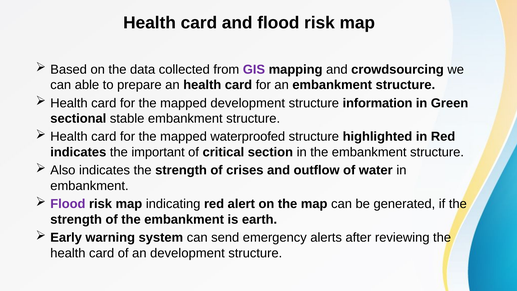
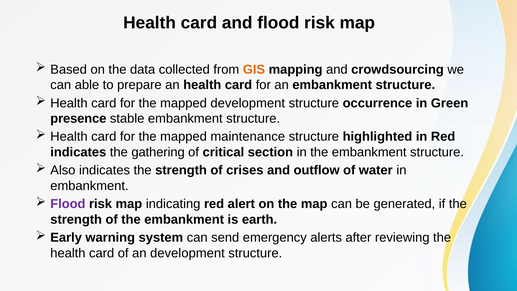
GIS colour: purple -> orange (254, 69)
information: information -> occurrence (377, 103)
sectional: sectional -> presence (78, 119)
waterproofed: waterproofed -> maintenance (248, 137)
important: important -> gathering (158, 152)
